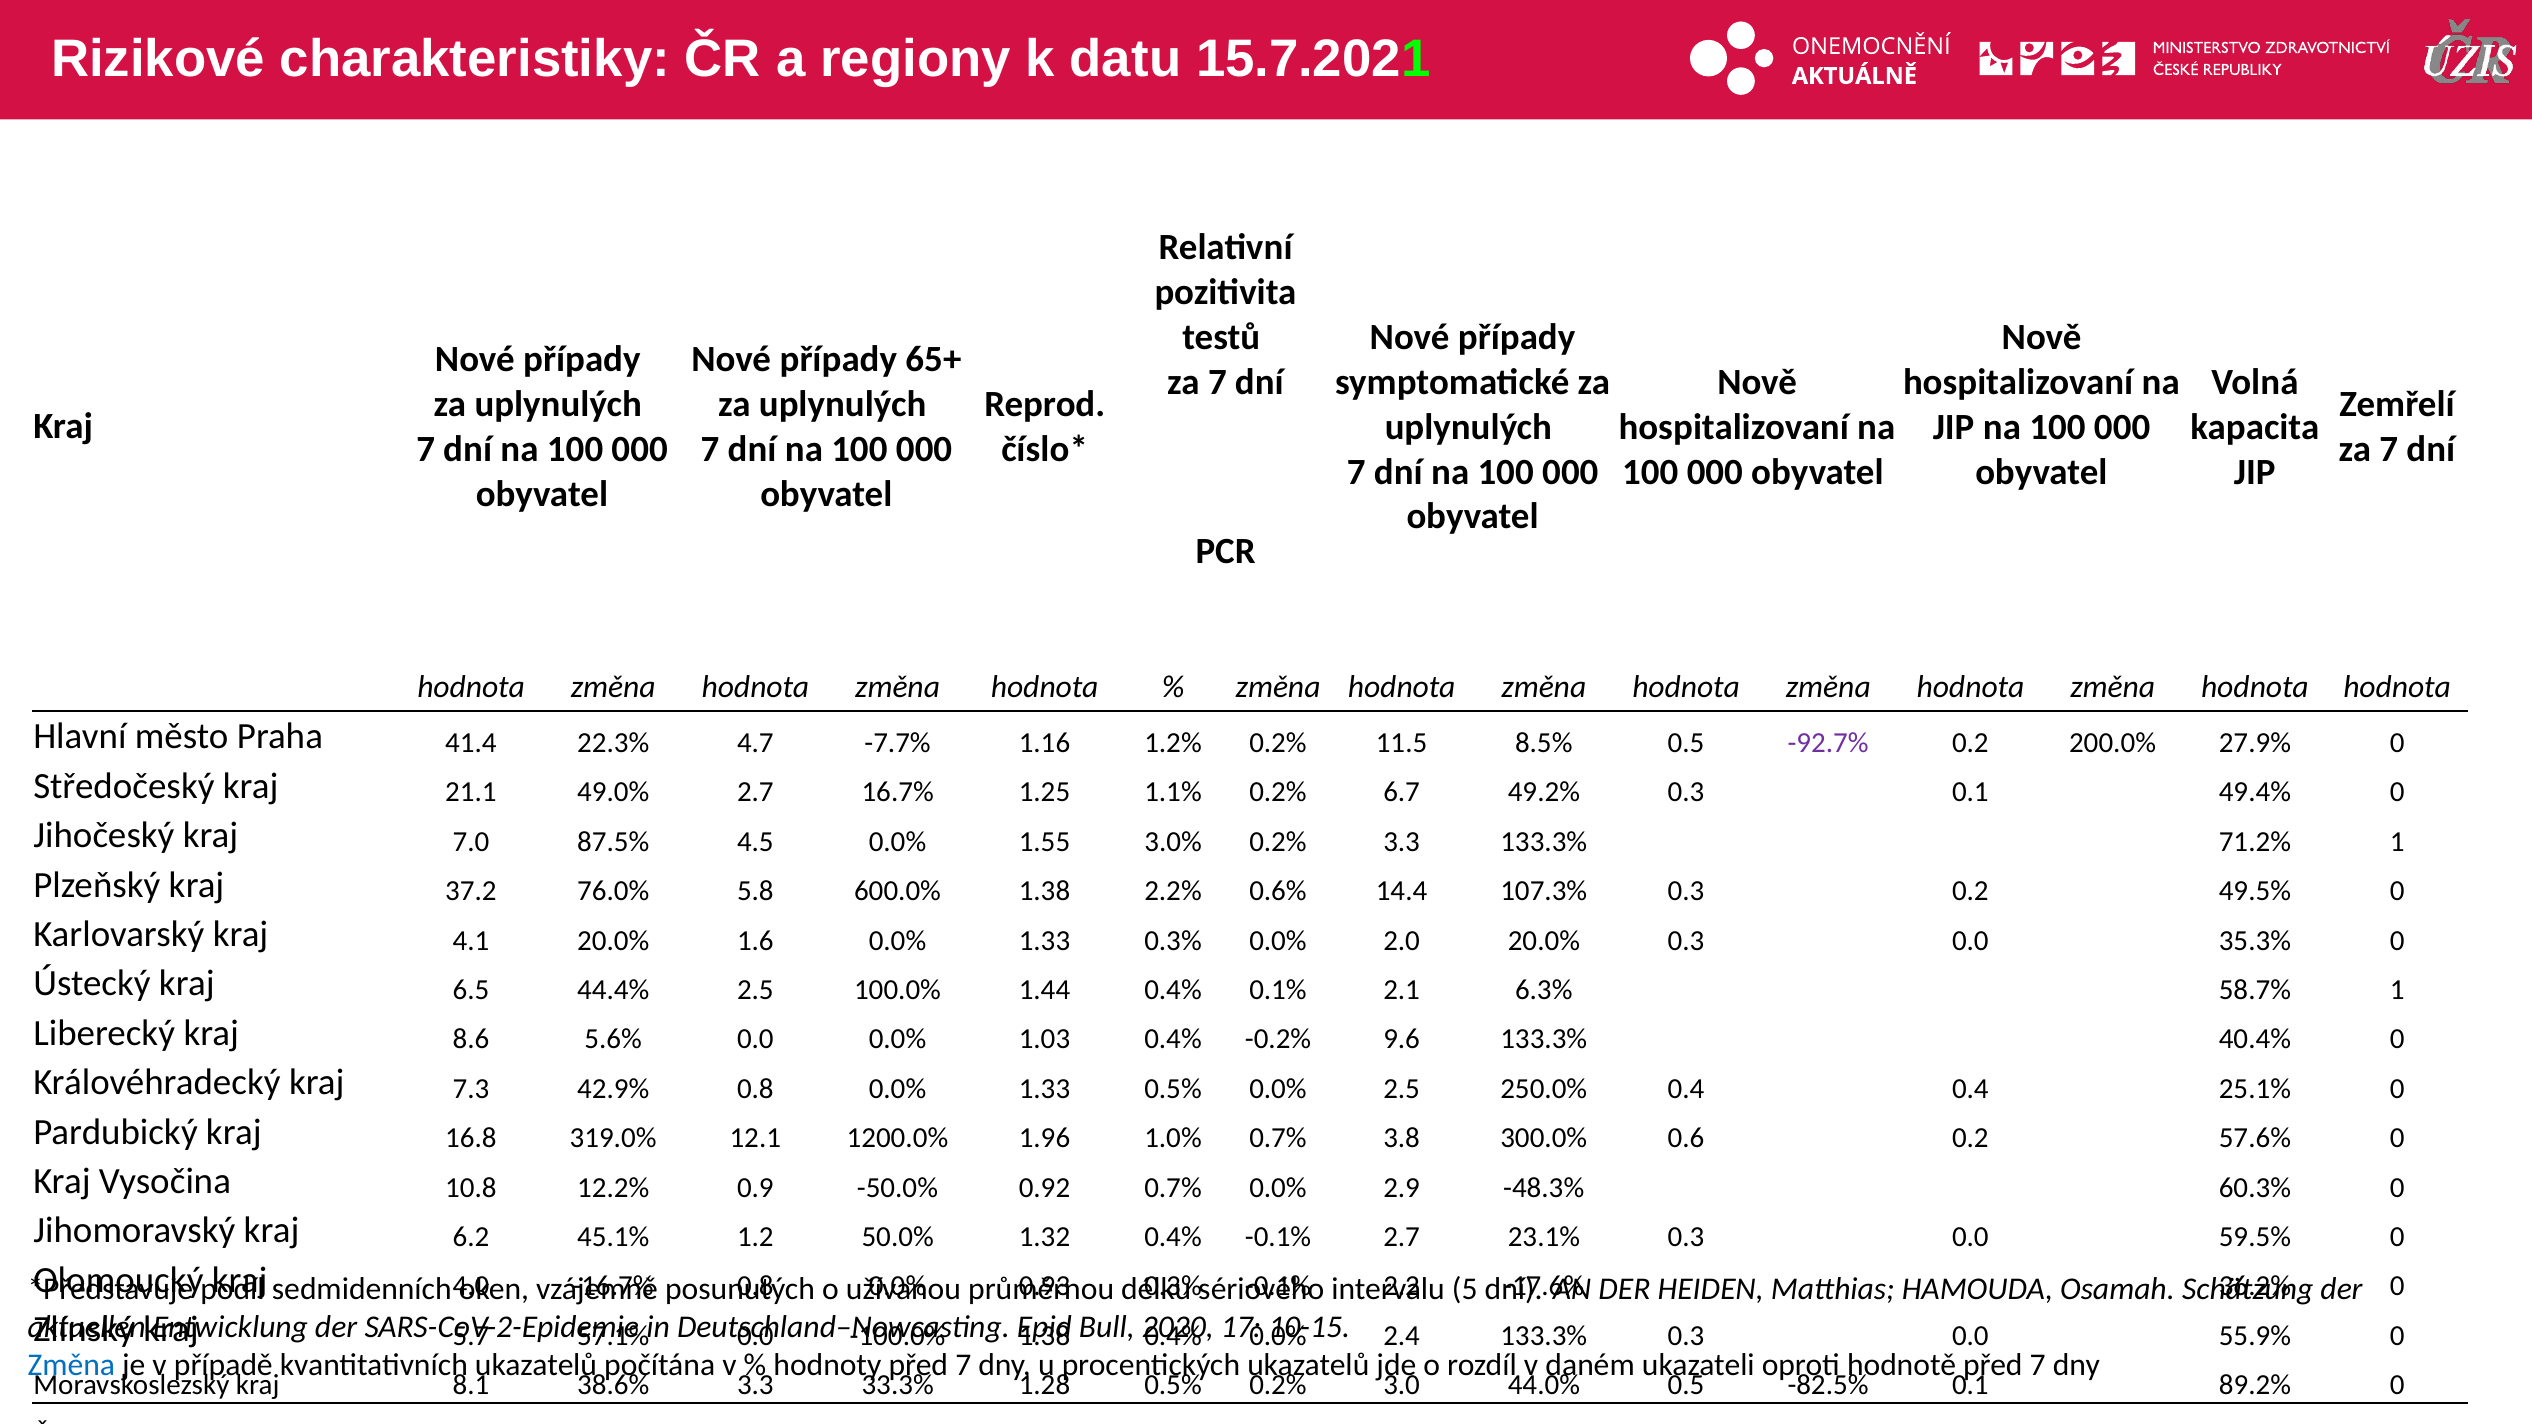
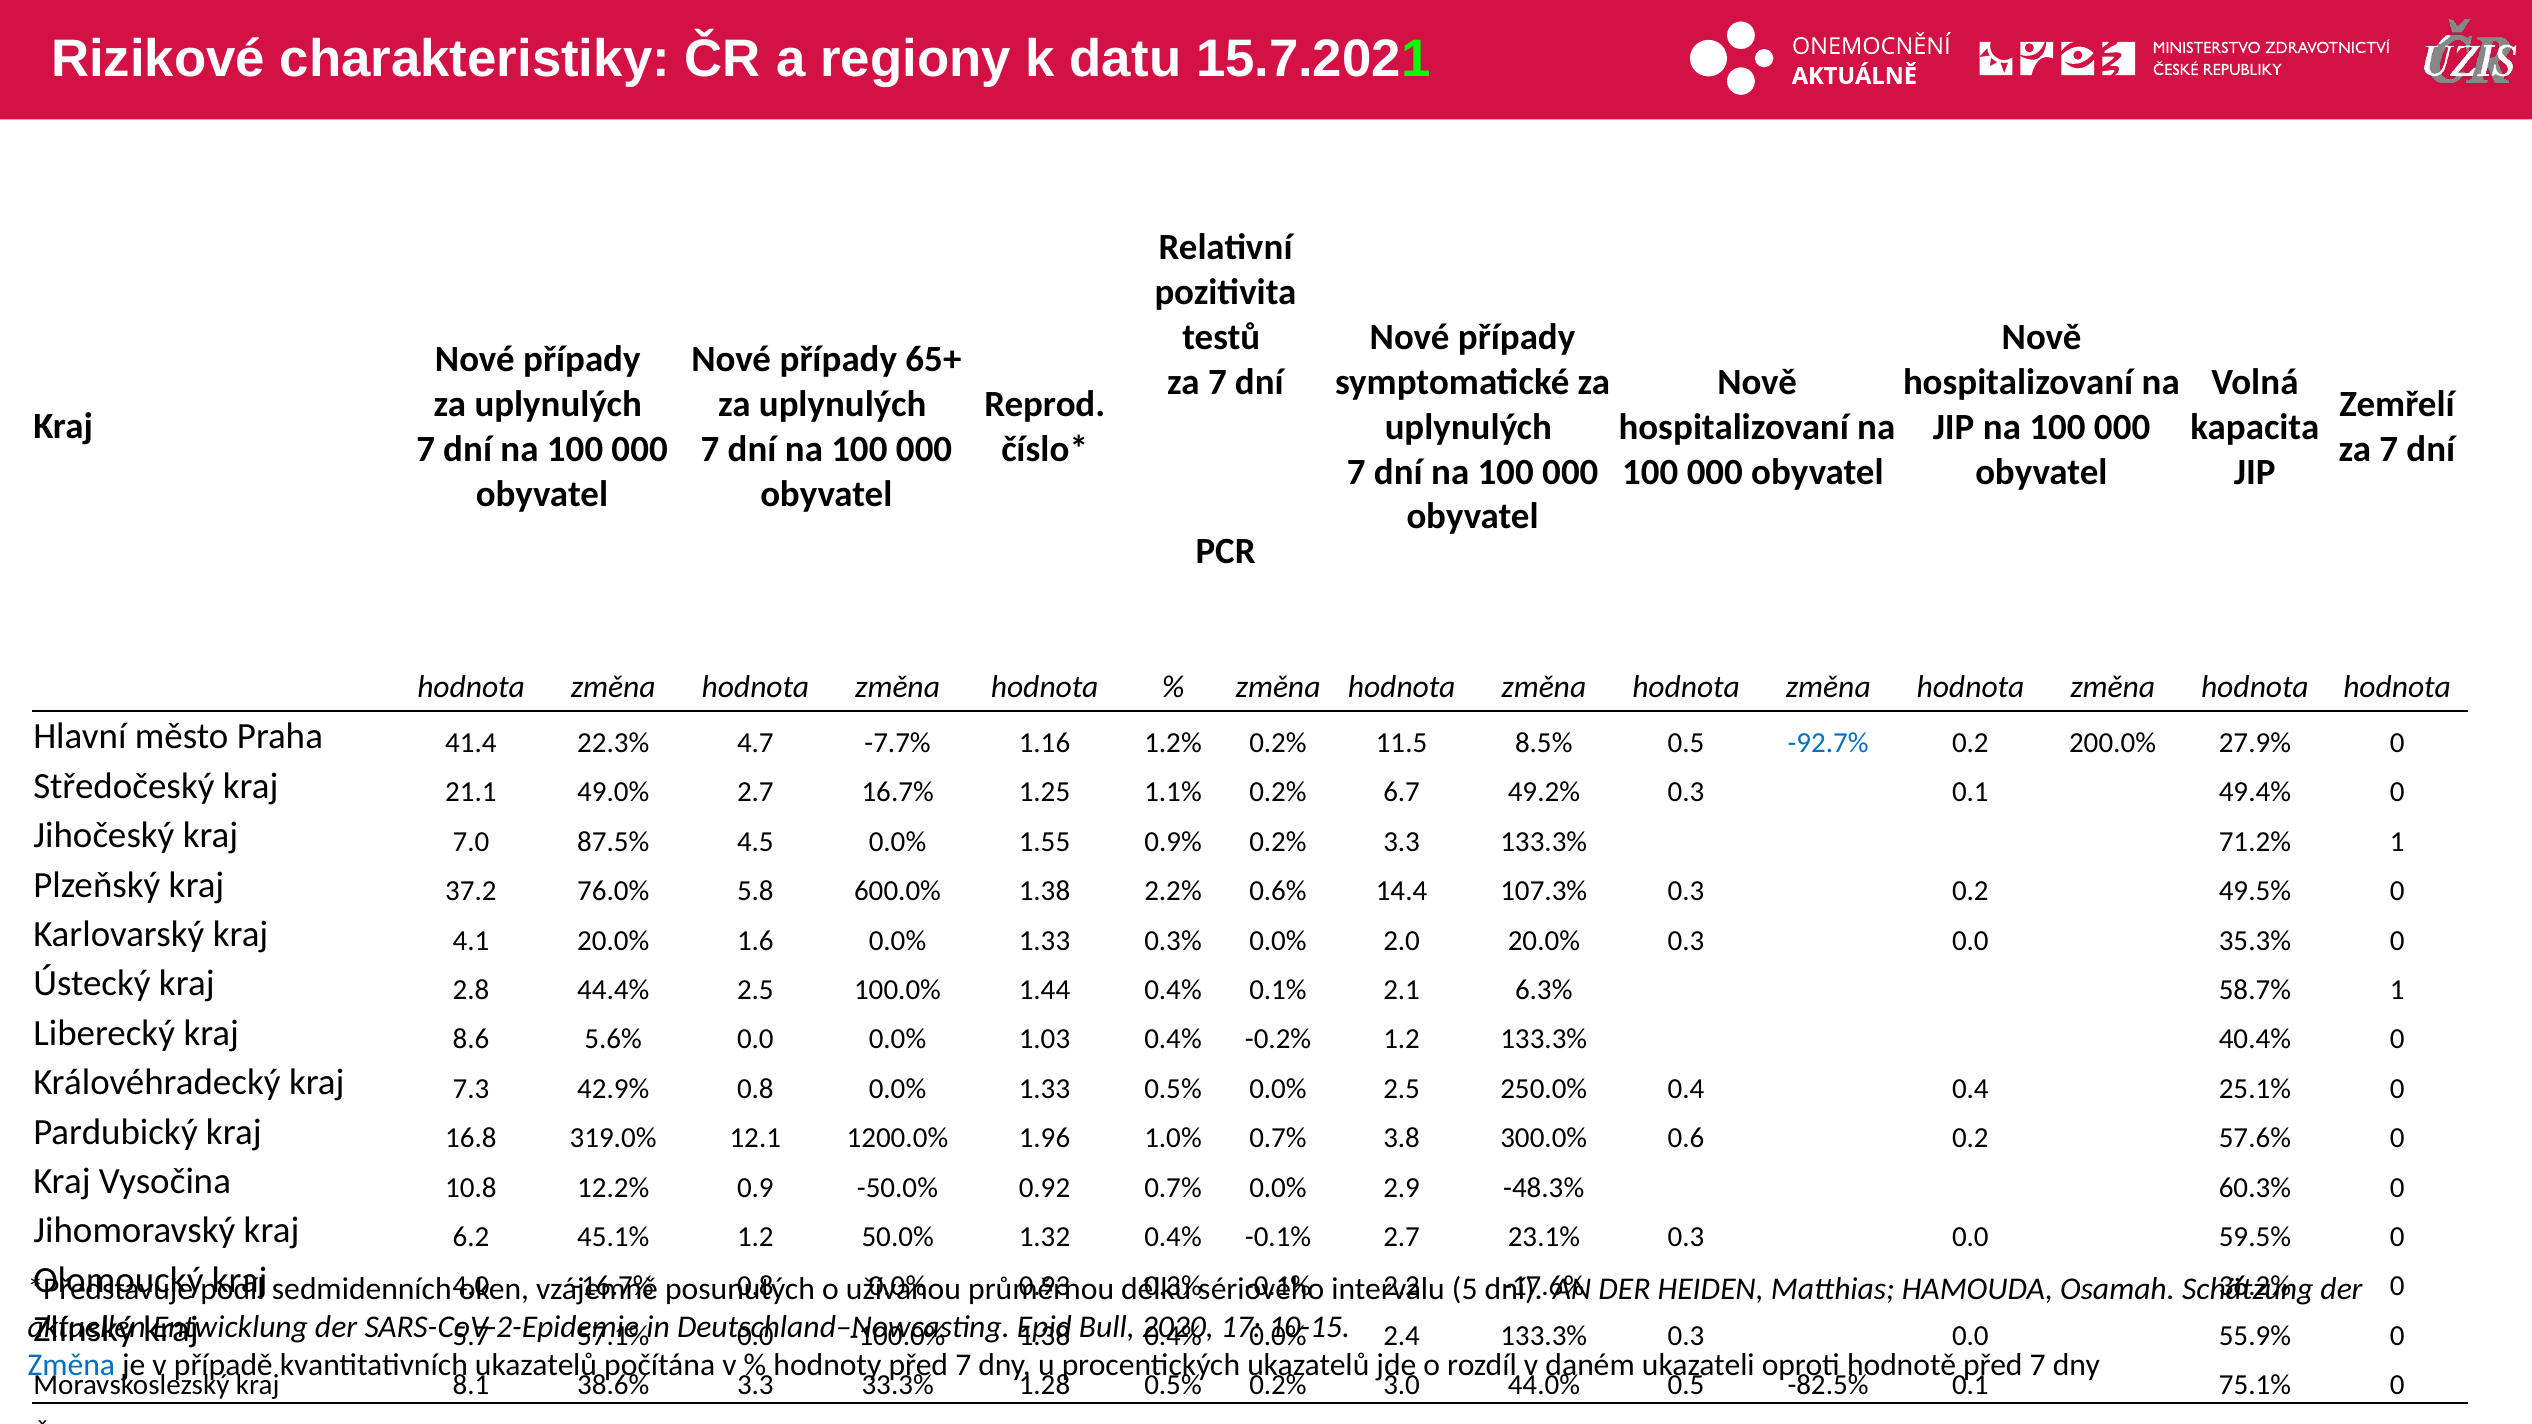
-92.7% colour: purple -> blue (1828, 743)
3.0%: 3.0% -> 0.9% (1173, 842)
6.5: 6.5 -> 2.8 (471, 990)
-0.2% 9.6: 9.6 -> 1.2 (1402, 1039)
89.2%: 89.2% -> 75.1% (2255, 1385)
